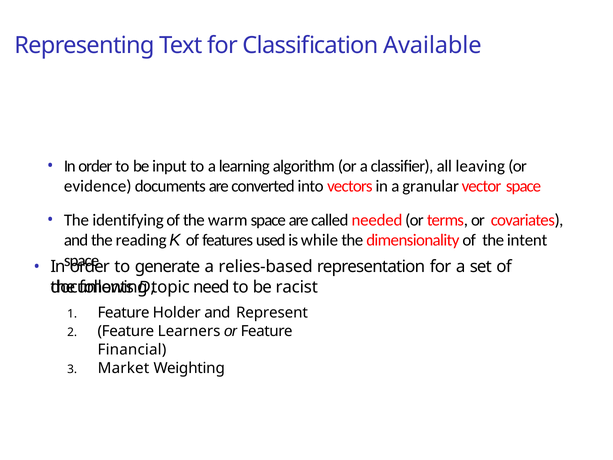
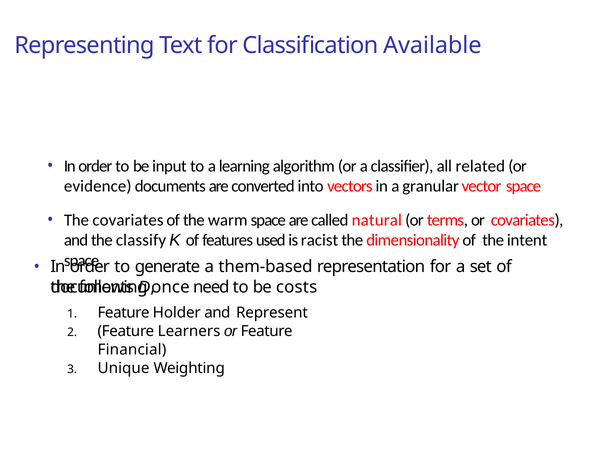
leaving: leaving -> related (480, 166)
The identifying: identifying -> covariates (128, 220)
needed: needed -> natural (377, 220)
reading: reading -> classify (141, 240)
while: while -> racist (320, 240)
relies-based: relies-based -> them-based (266, 267)
topic: topic -> once (170, 287)
racist: racist -> costs (297, 287)
Market: Market -> Unique (124, 368)
